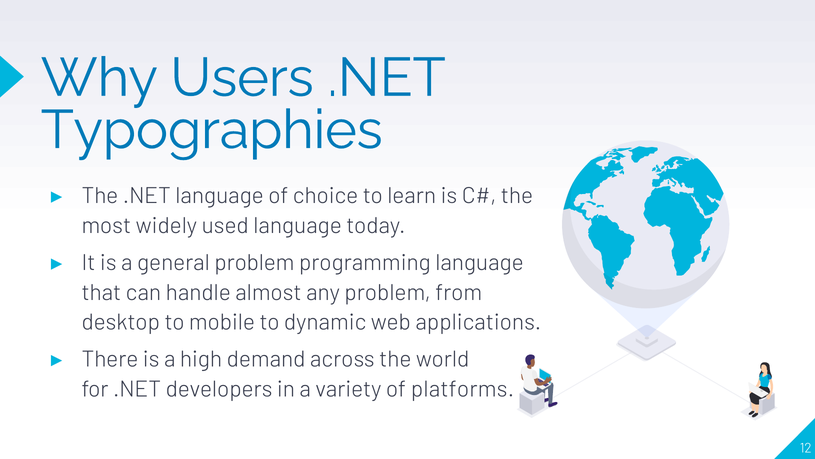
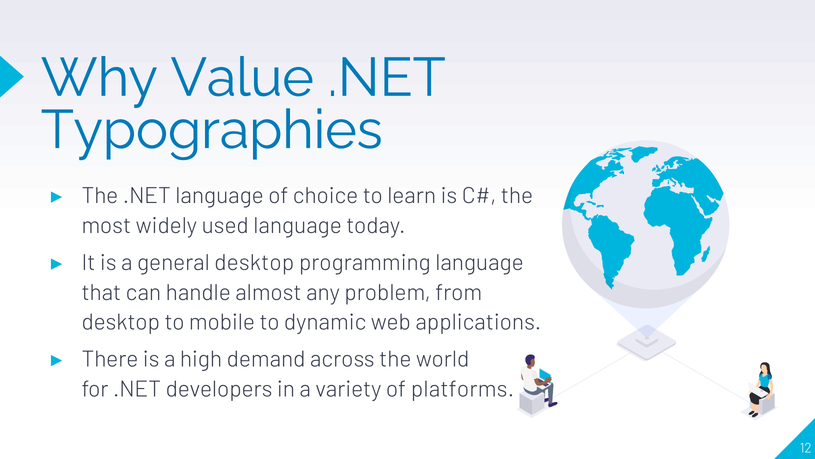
Users: Users -> Value (242, 78)
general problem: problem -> desktop (254, 262)
